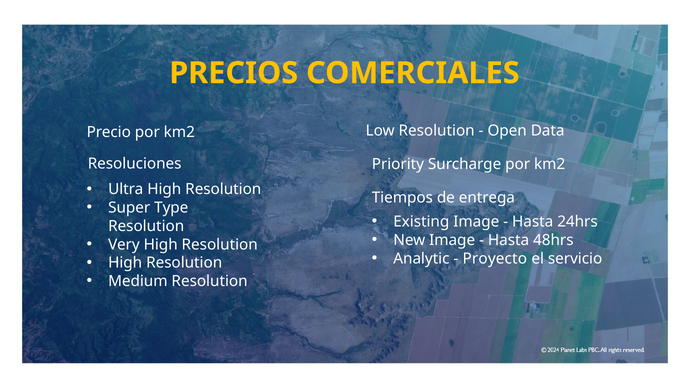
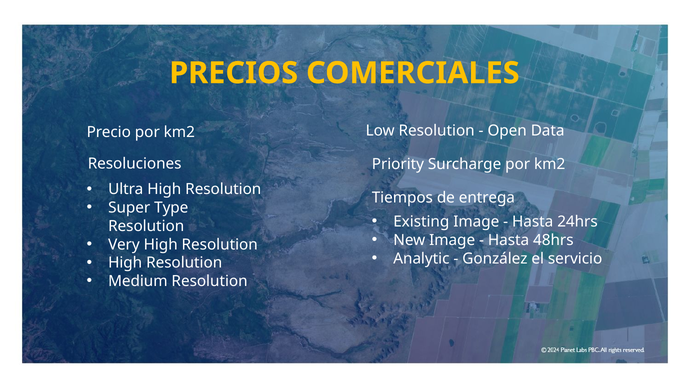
Proyecto: Proyecto -> González (495, 258)
